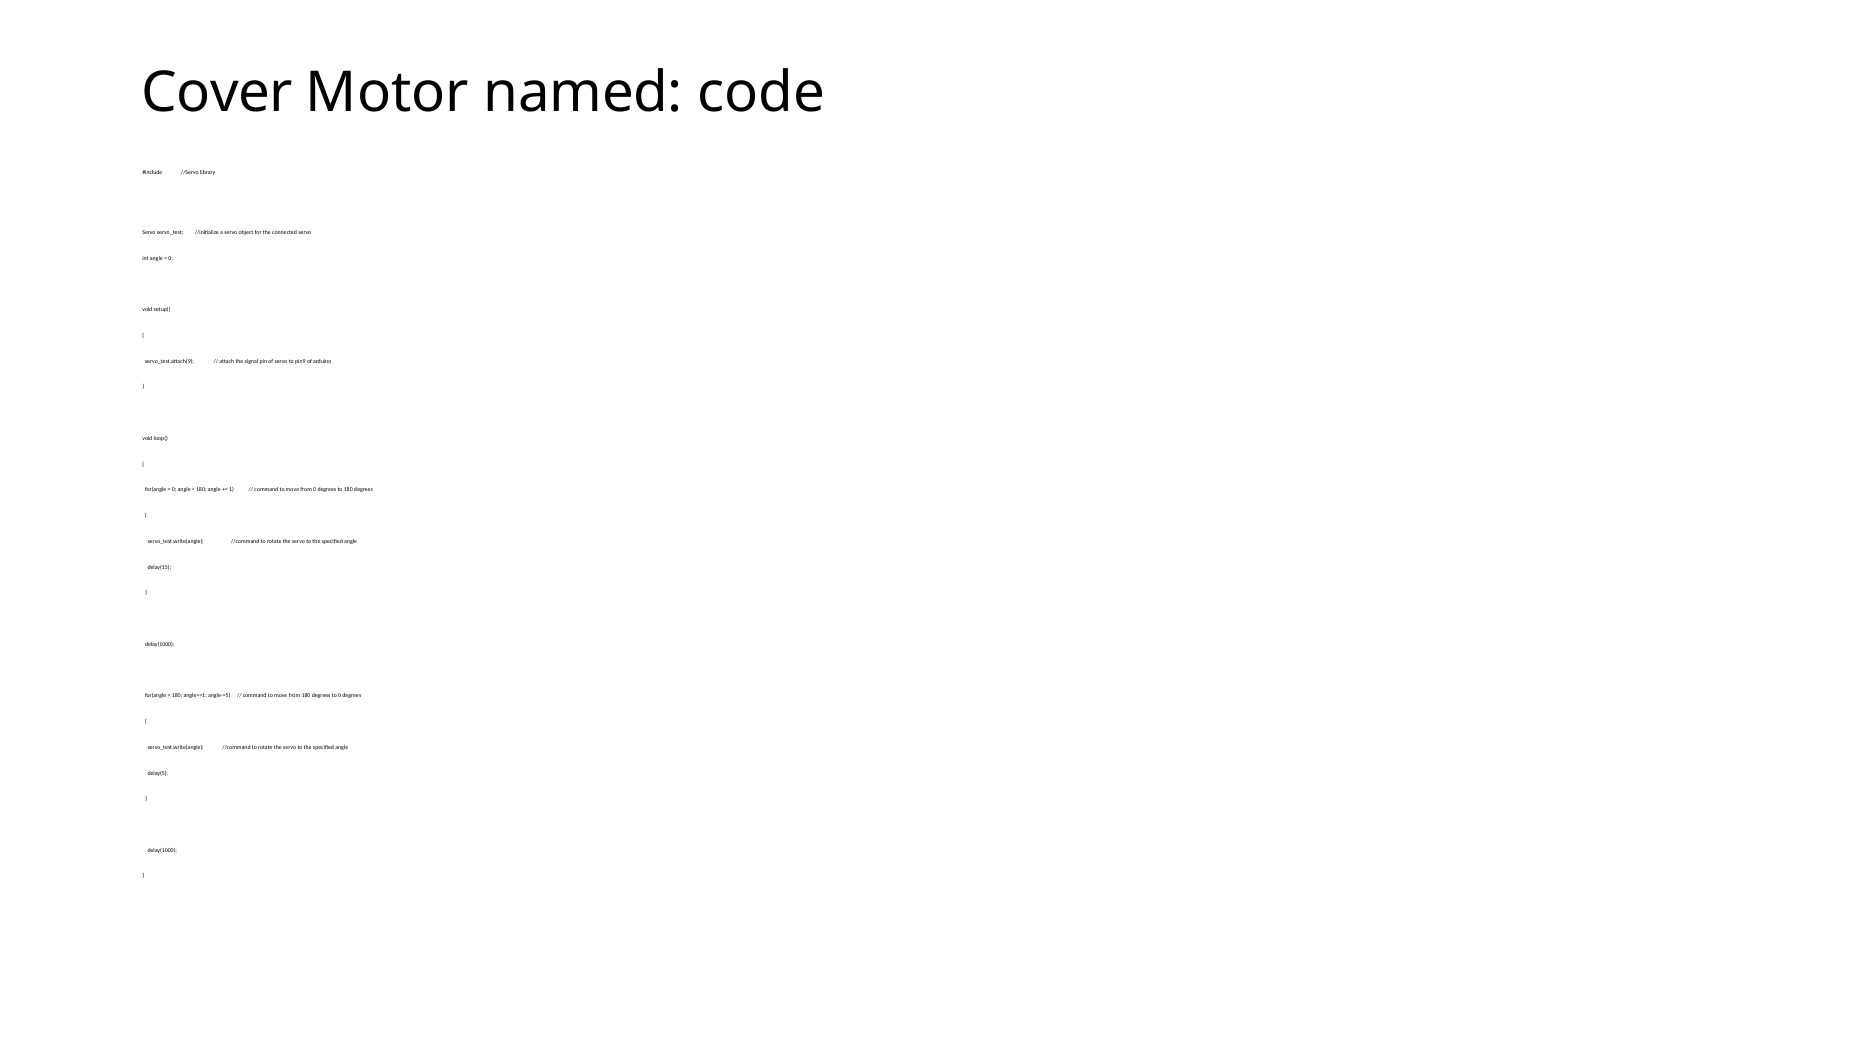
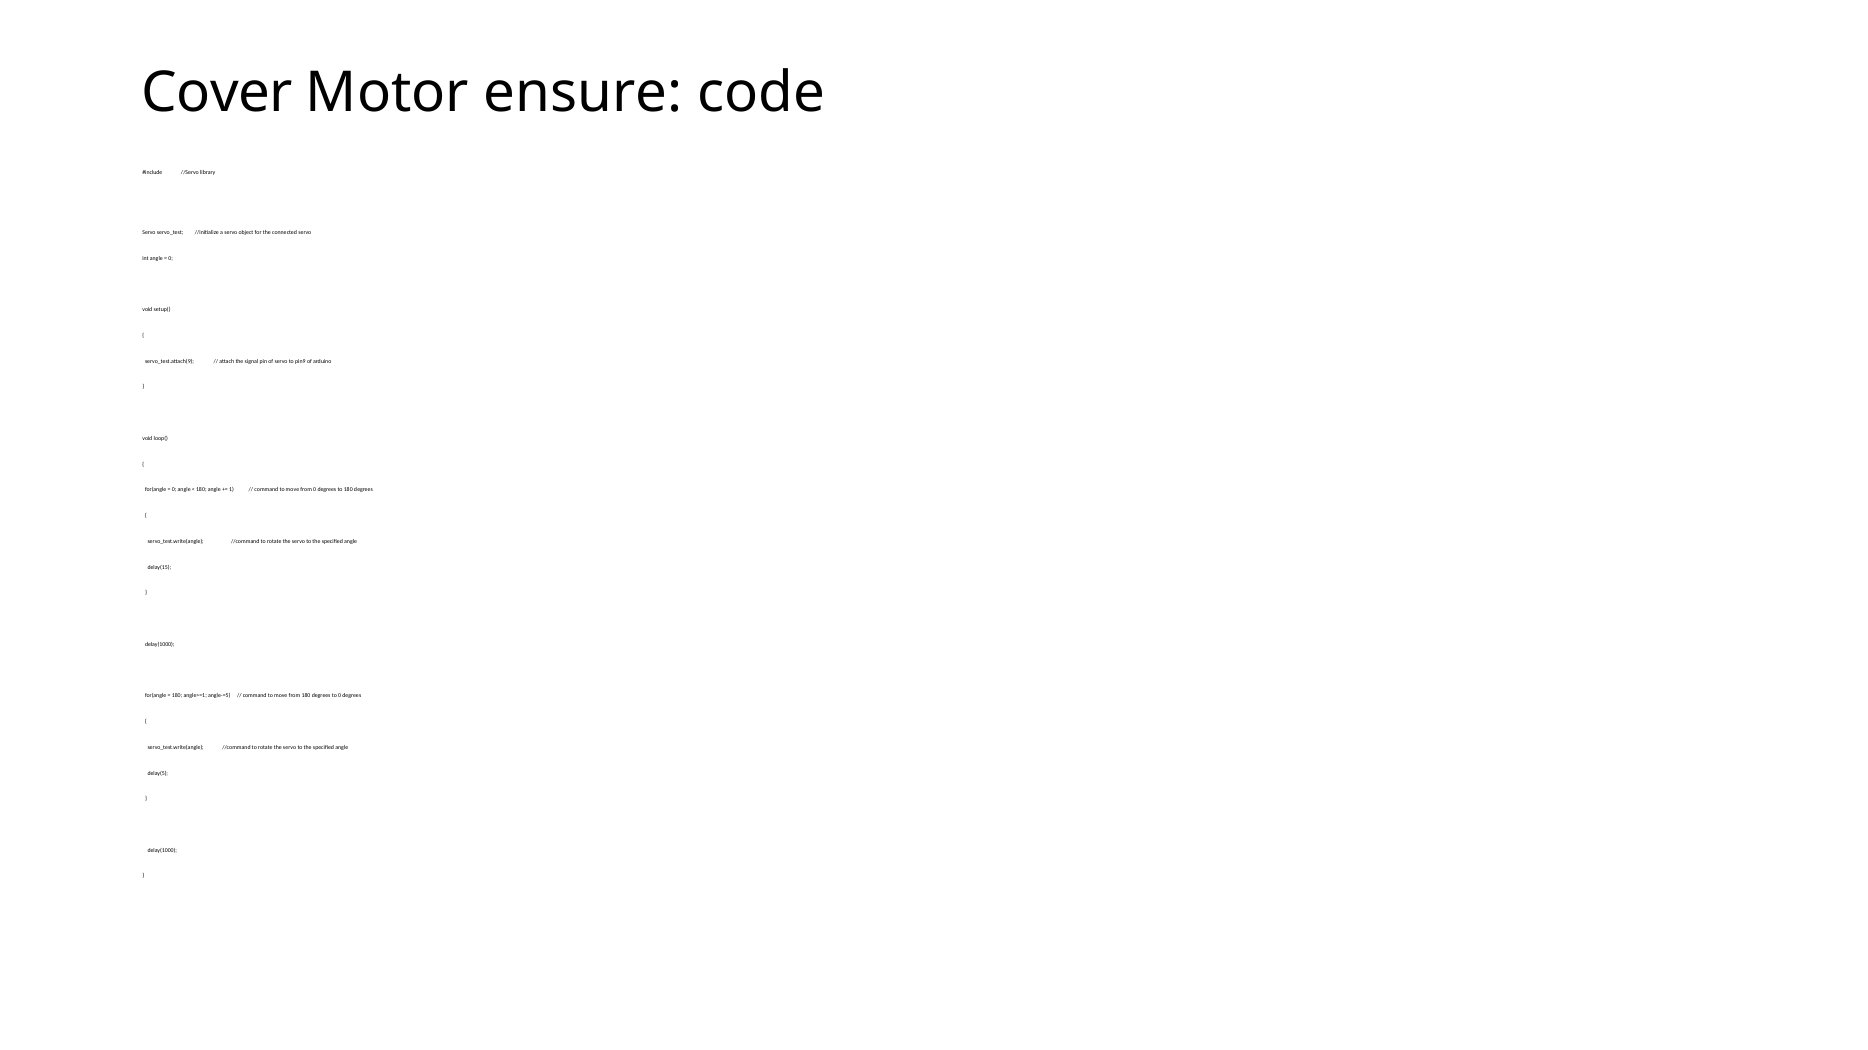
named: named -> ensure (583, 93)
